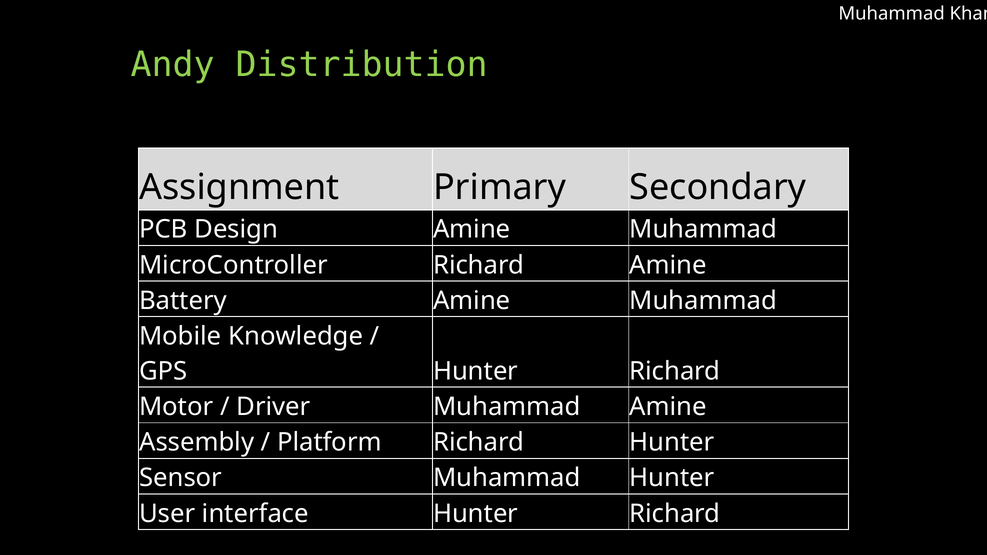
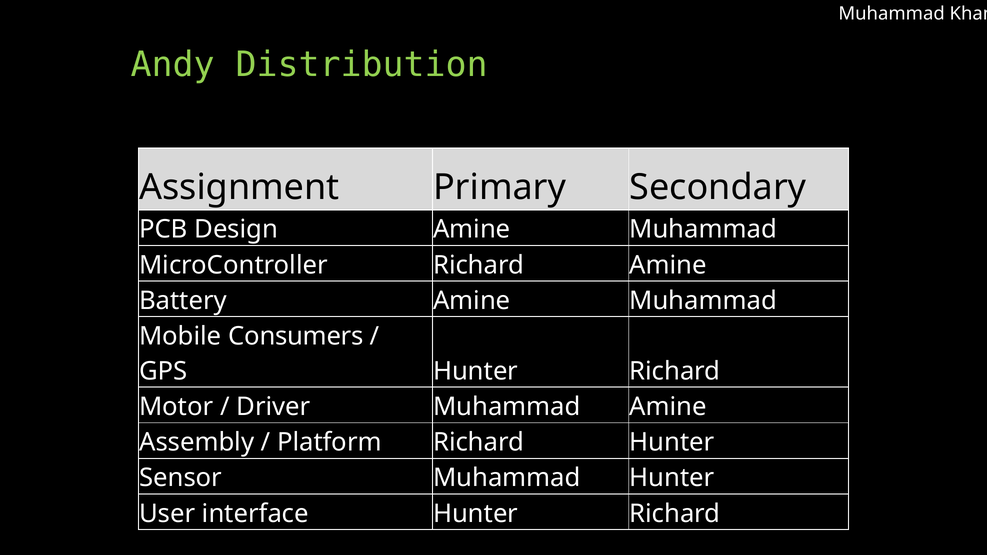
Knowledge: Knowledge -> Consumers (296, 336)
